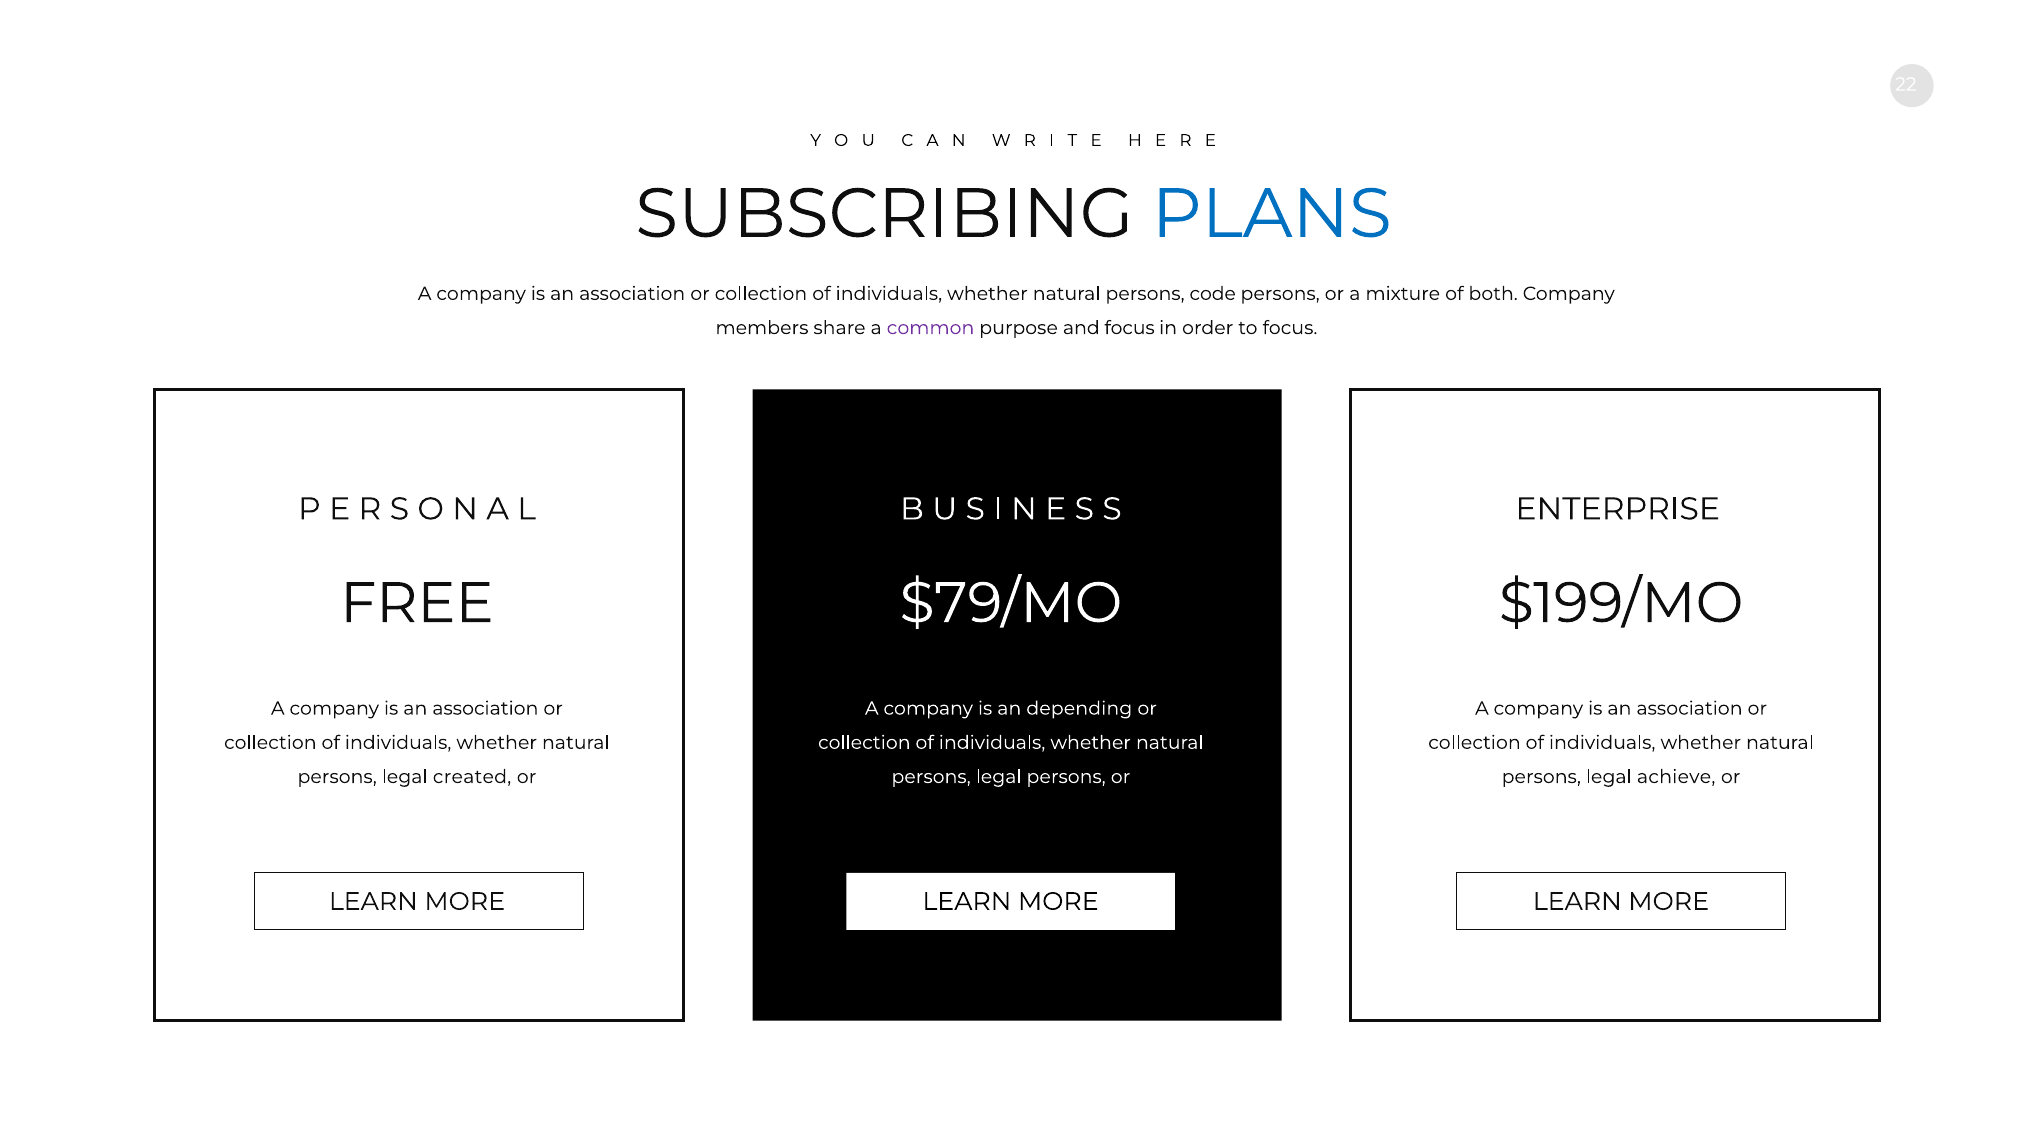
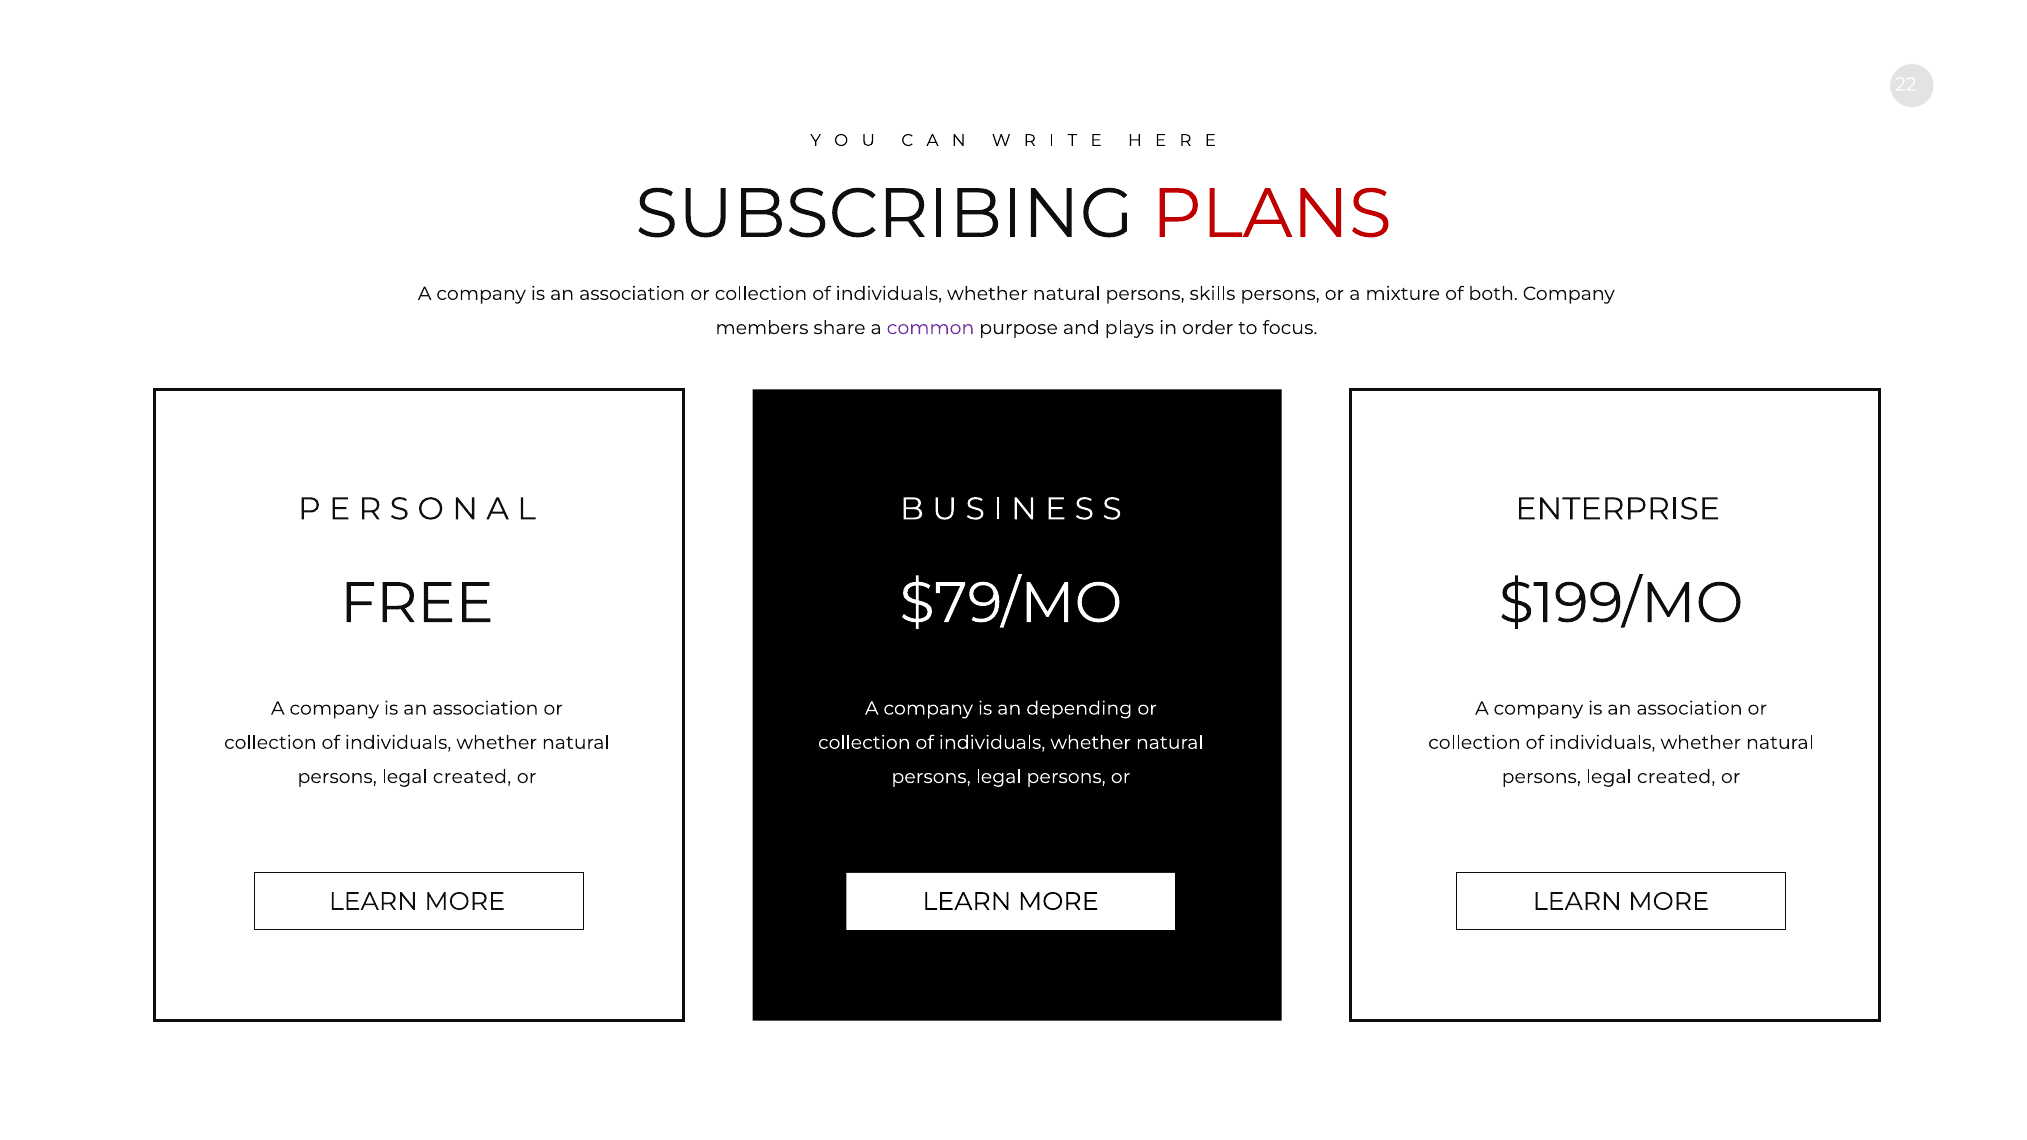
PLANS colour: blue -> red (1272, 214)
code: code -> skills (1212, 294)
and focus: focus -> plays (1129, 328)
achieve: achieve -> created (1676, 777)
